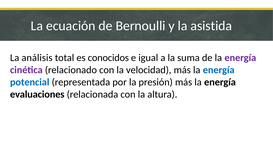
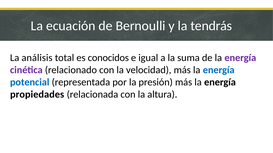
asistida: asistida -> tendrás (211, 26)
evaluaciones: evaluaciones -> propiedades (37, 95)
